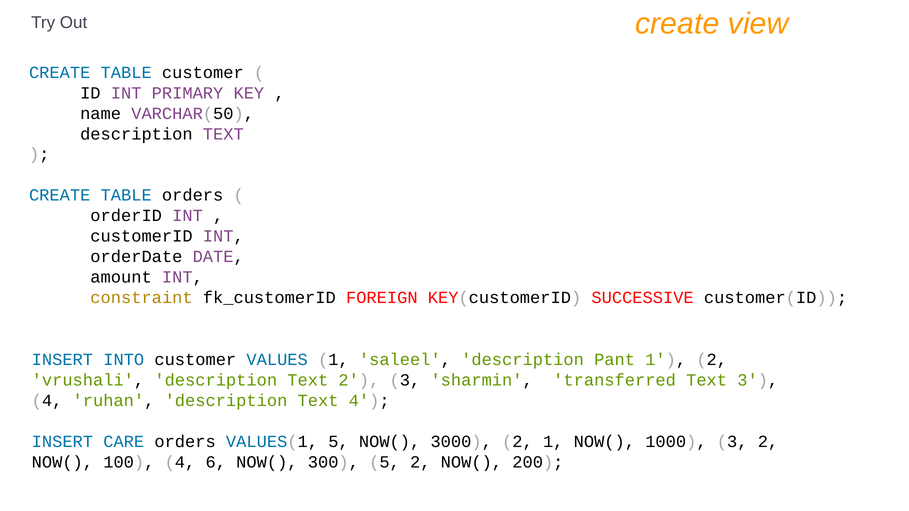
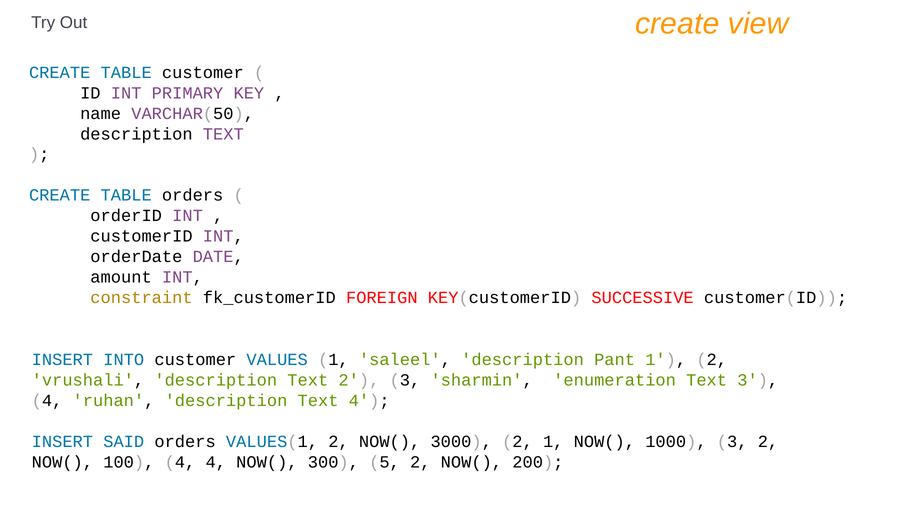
transferred: transferred -> enumeration (615, 380)
CARE: CARE -> SAID (124, 442)
VALUES(1 5: 5 -> 2 (338, 442)
4 6: 6 -> 4 (216, 462)
